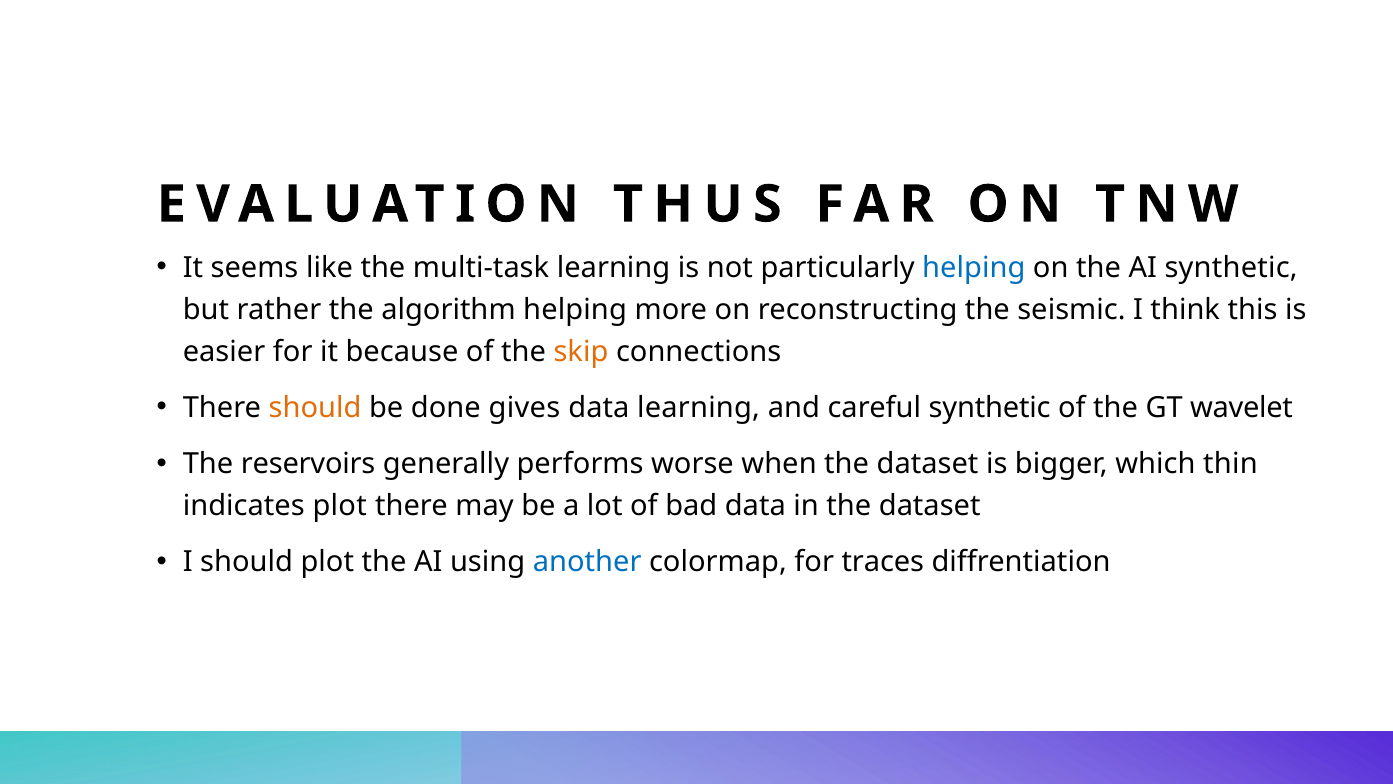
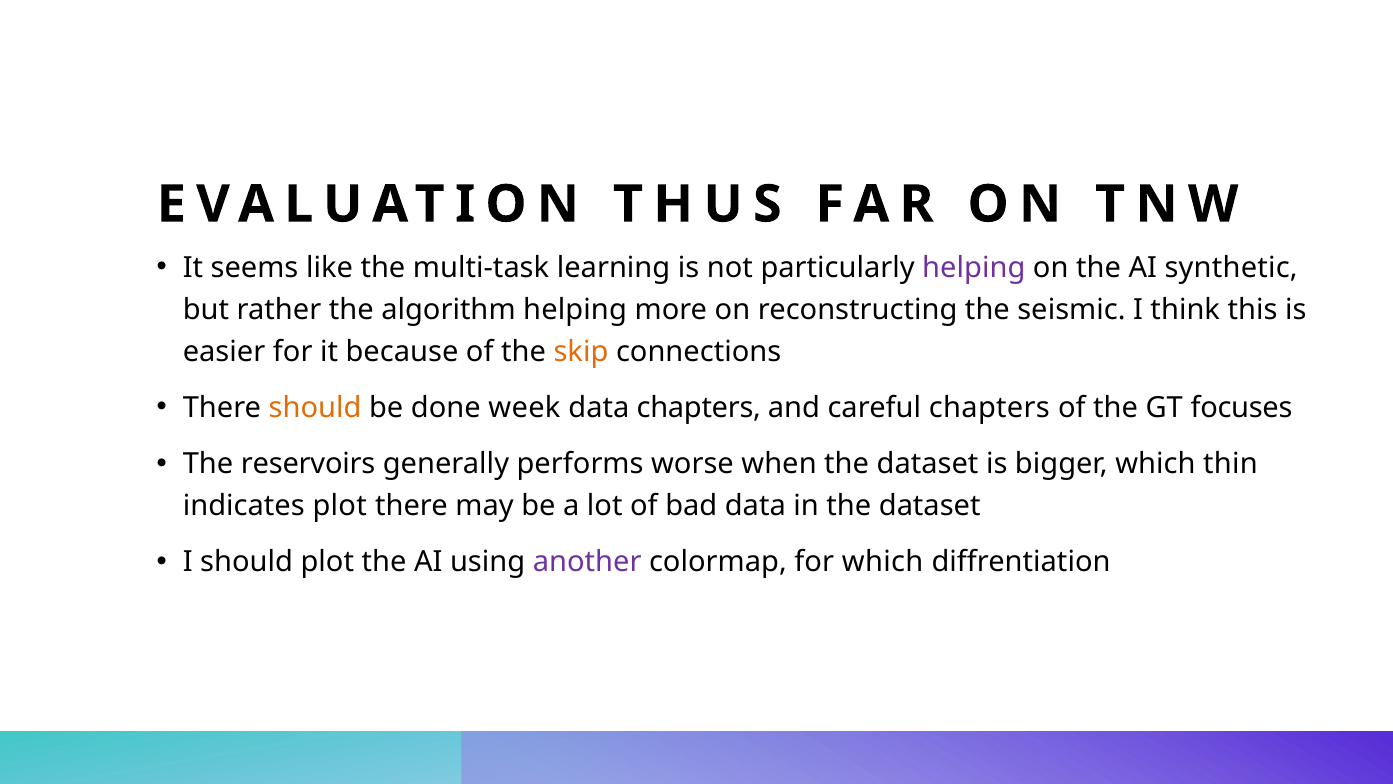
helping colour: blue -> purple (974, 268)
gives: gives -> week (524, 408)
data learning: learning -> chapters (699, 408)
careful synthetic: synthetic -> chapters (989, 408)
wavelet: wavelet -> focuses (1242, 408)
another colour: blue -> purple (587, 562)
for traces: traces -> which (883, 562)
